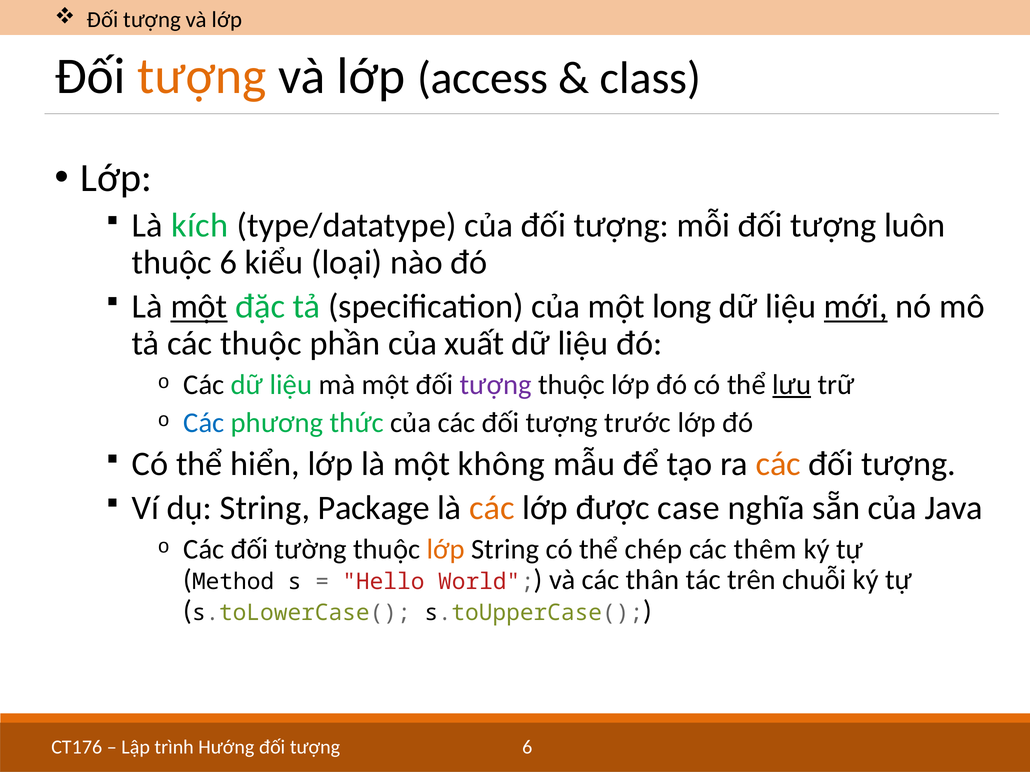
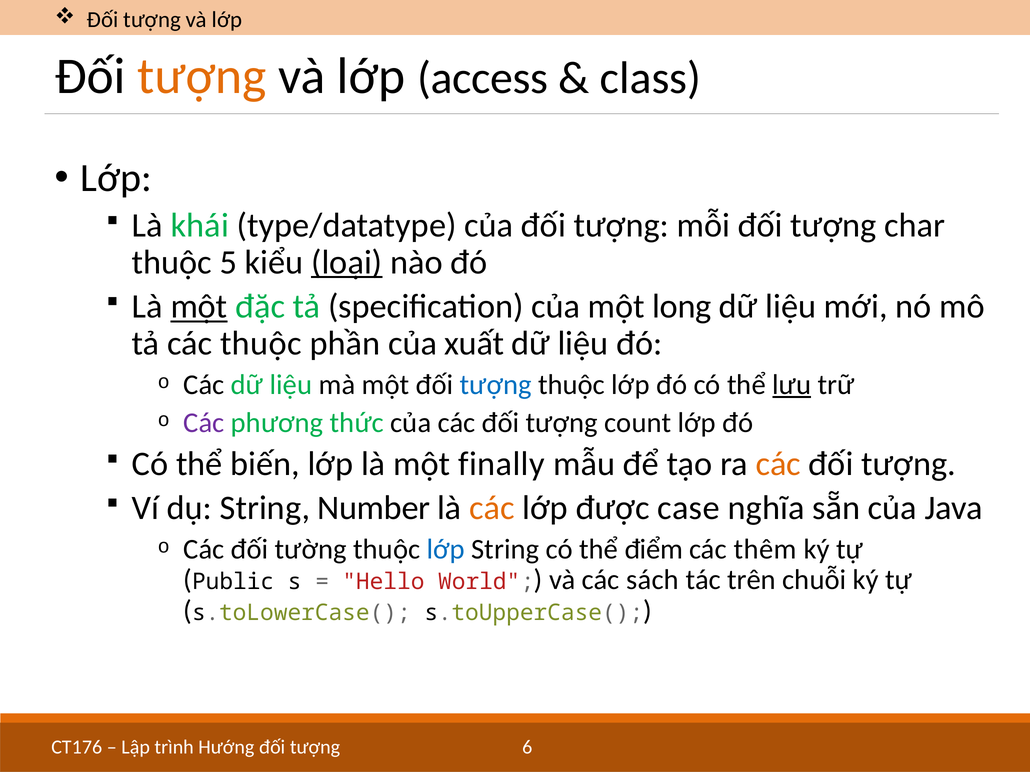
kích: kích -> khái (200, 226)
luôn: luôn -> char (915, 226)
thuộc 6: 6 -> 5 (228, 263)
loại underline: none -> present (347, 263)
mới underline: present -> none (856, 307)
tượng colour: purple -> blue (496, 385)
Các colour: blue -> purple (204, 423)
trước: trước -> count (638, 423)
hiển: hiển -> biến (265, 464)
không: không -> finally (501, 464)
Package: Package -> Number (374, 508)
lớp colour: orange -> blue (446, 549)
chép: chép -> điểm (654, 549)
Method: Method -> Public (233, 582)
thân: thân -> sách (652, 580)
